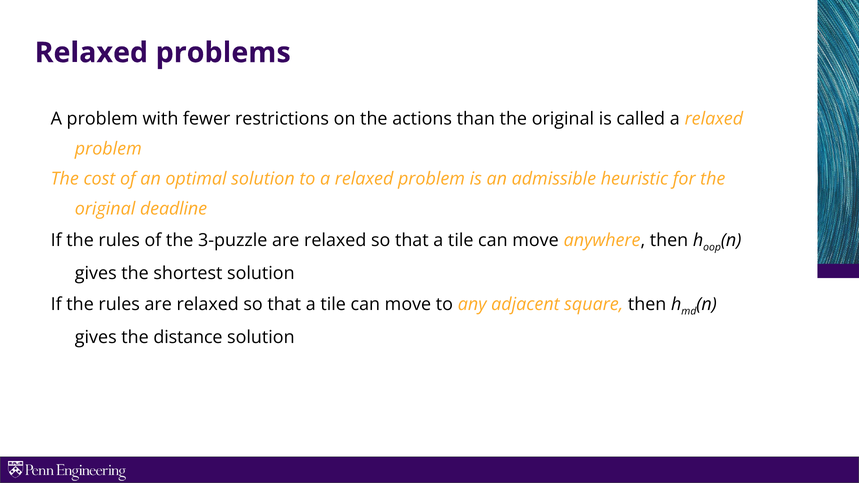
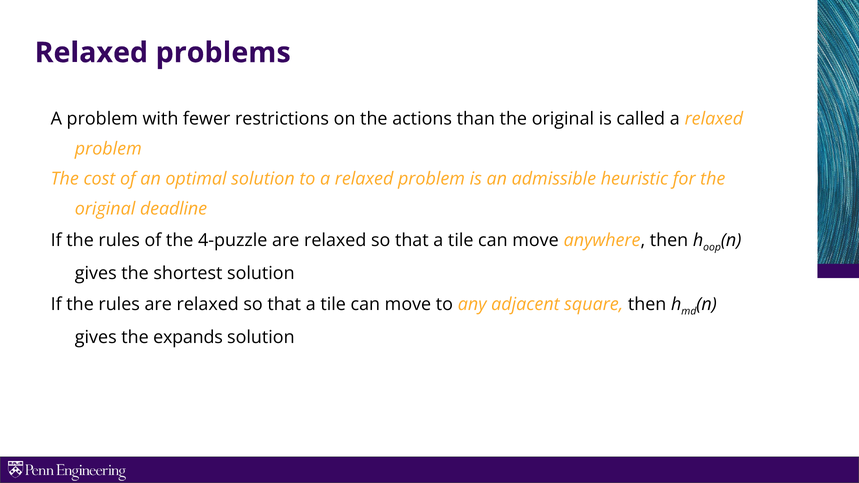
3-puzzle: 3-puzzle -> 4-puzzle (233, 240)
distance: distance -> expands (188, 337)
